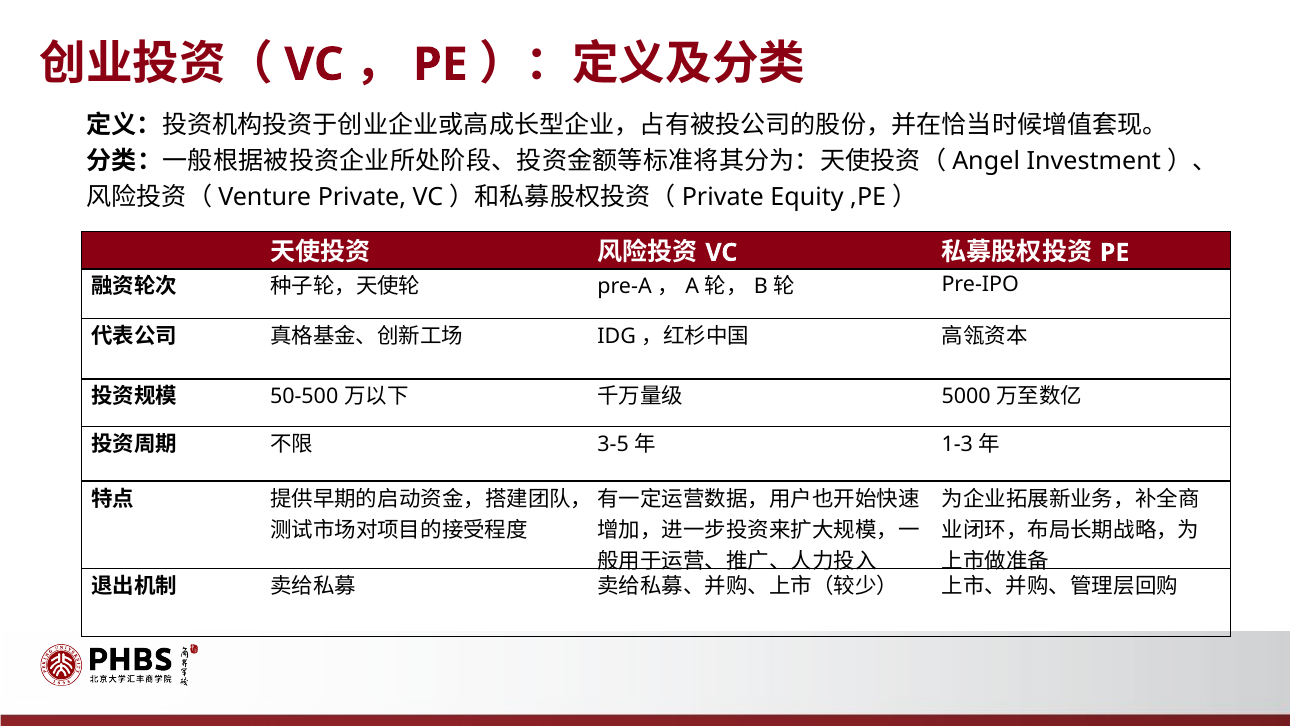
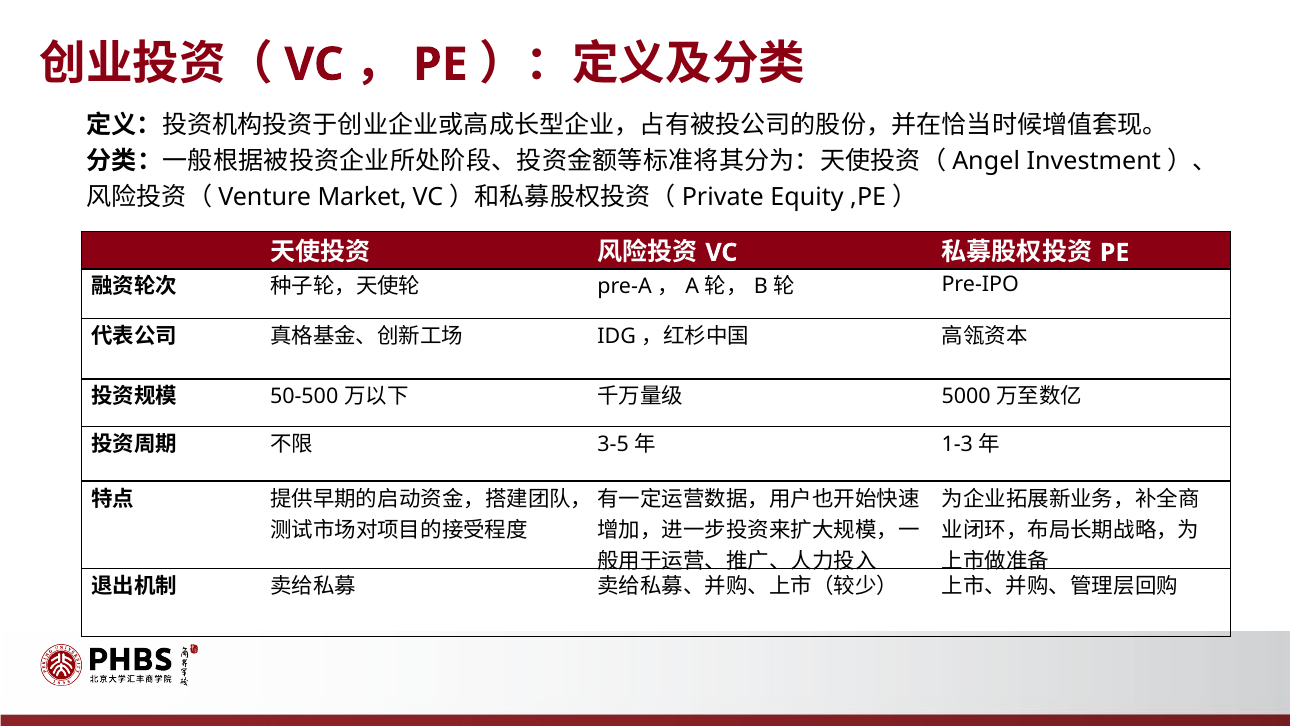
Private: Private -> Market (362, 198)
